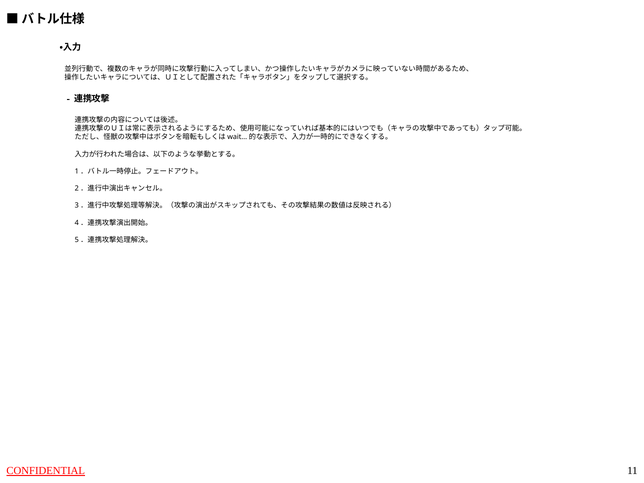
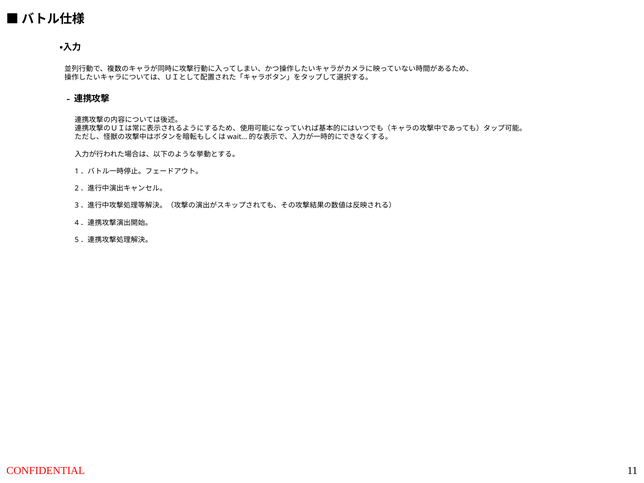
CONFIDENTIAL underline: present -> none (46, 471)
